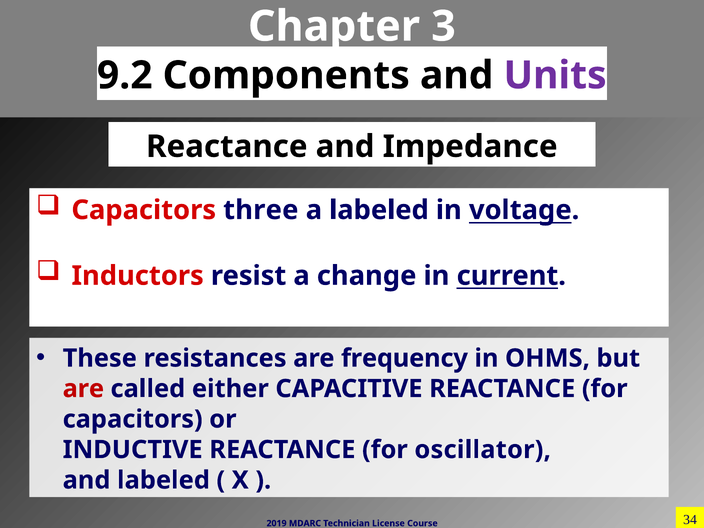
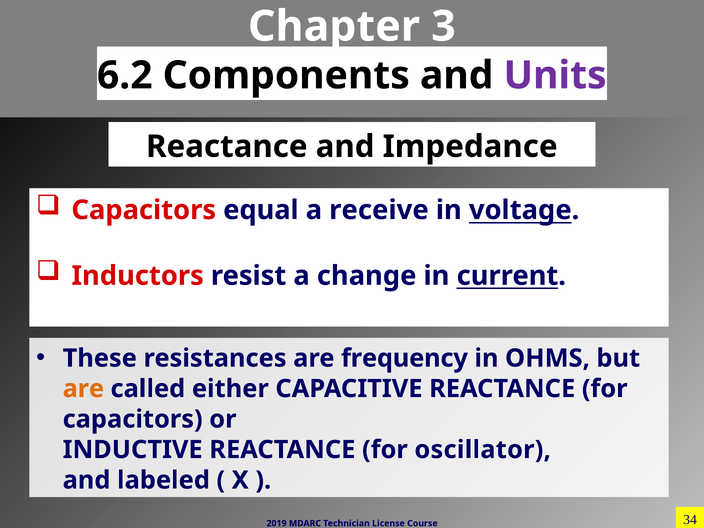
9.2: 9.2 -> 6.2 (125, 75)
three: three -> equal (261, 210)
a labeled: labeled -> receive (379, 210)
are colour: red -> orange (83, 389)
